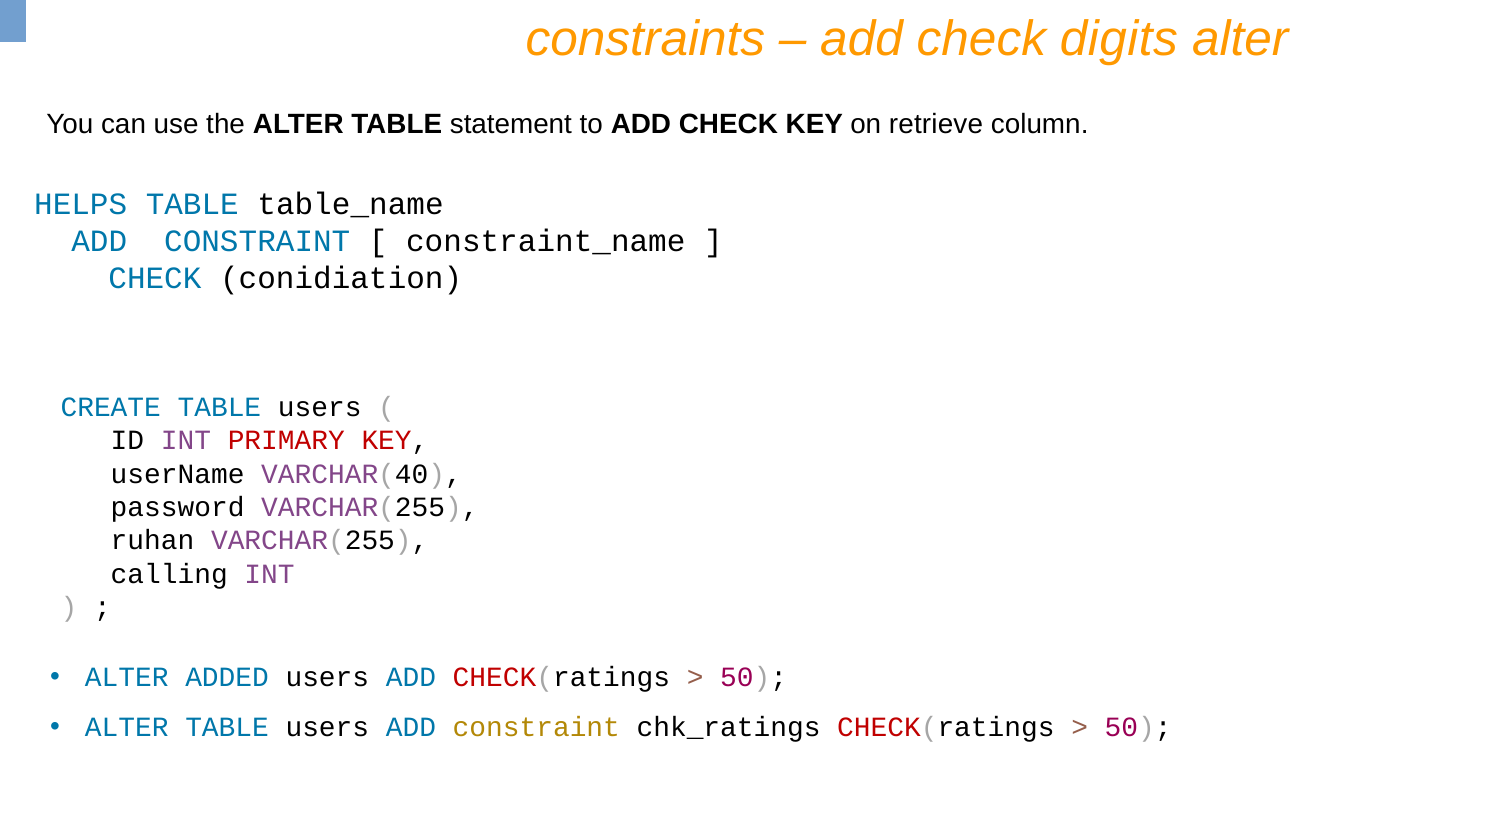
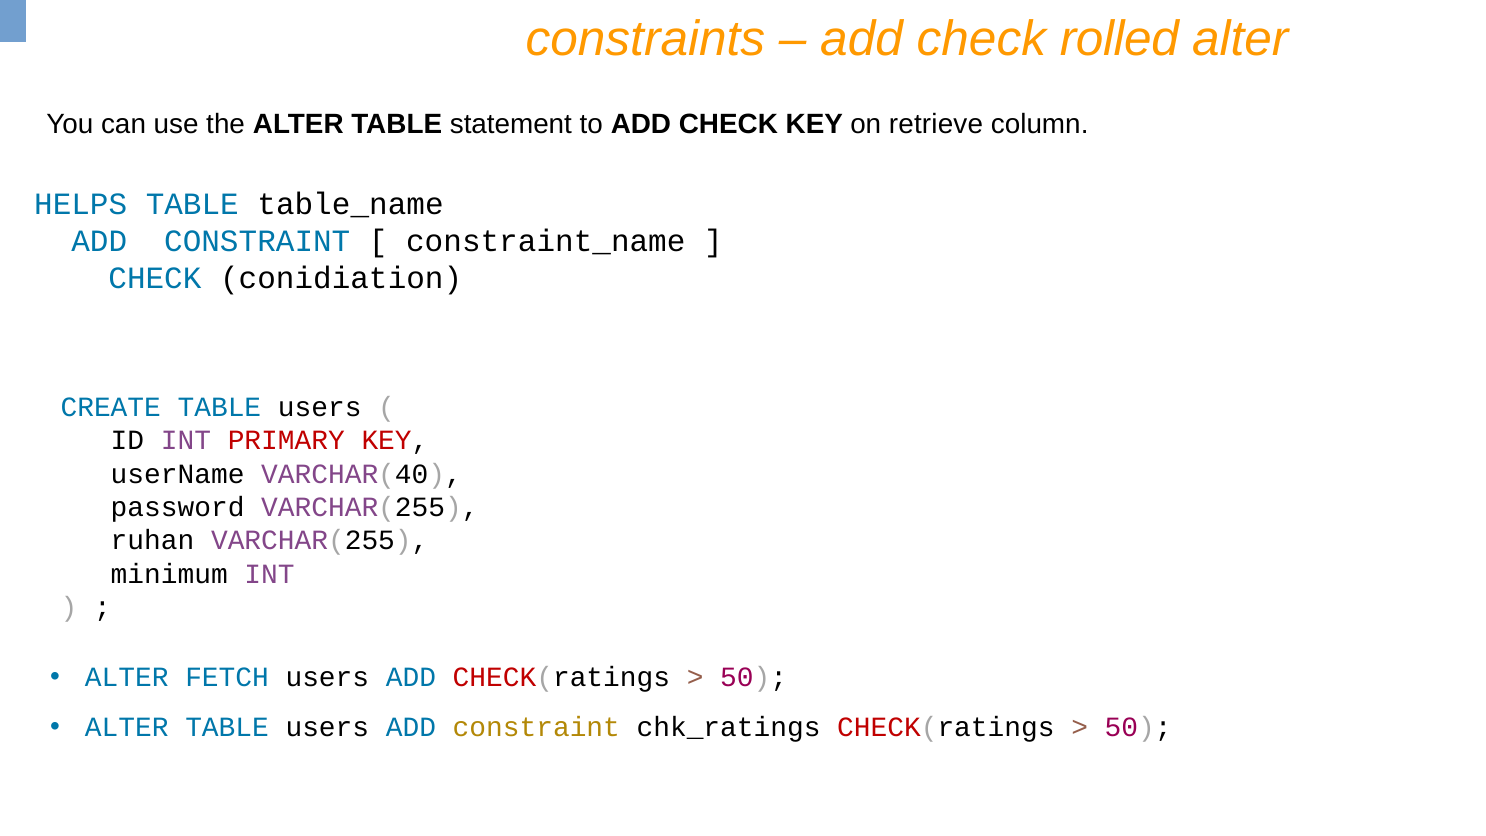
digits: digits -> rolled (1119, 39)
calling: calling -> minimum (169, 574)
ADDED: ADDED -> FETCH (227, 677)
